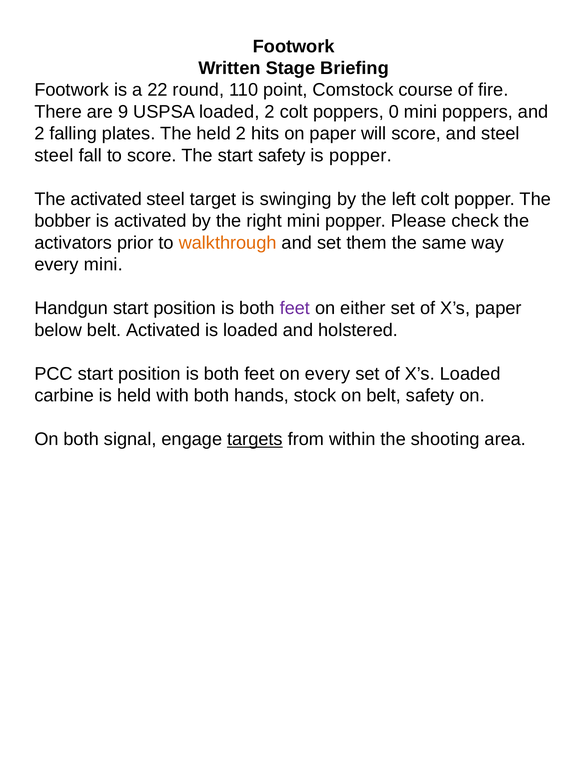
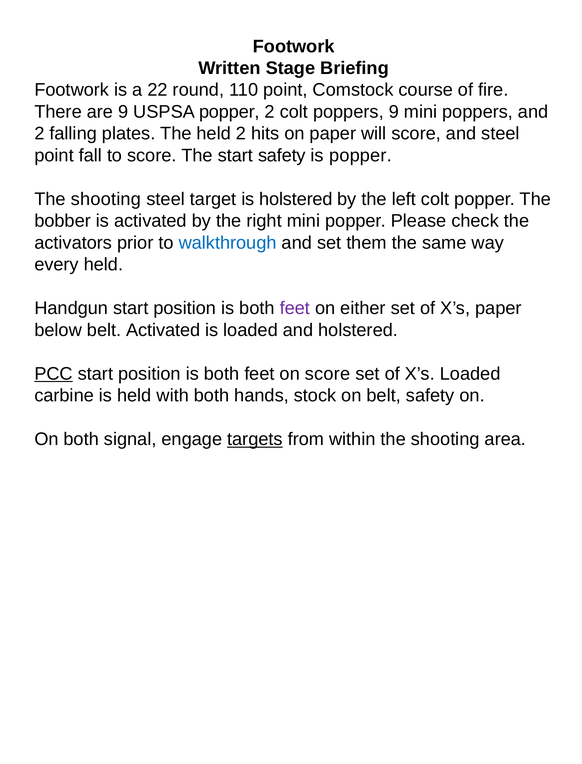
USPSA loaded: loaded -> popper (229, 112)
poppers 0: 0 -> 9 (394, 112)
steel: steel -> point (54, 155)
activated: activated -> shooting (106, 199)
is swinging: swinging -> holstered (296, 199)
walkthrough colour: orange -> blue (228, 243)
every mini: mini -> held (103, 265)
PCC underline: none -> present (54, 374)
on every: every -> score (328, 374)
